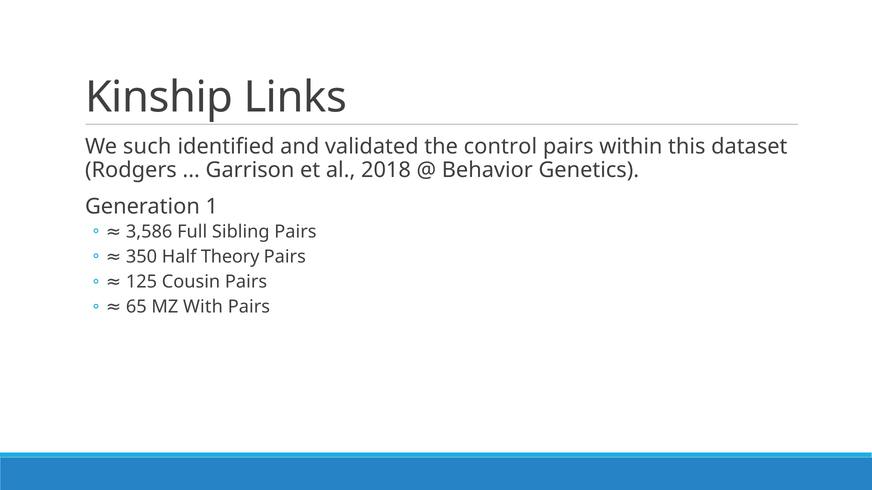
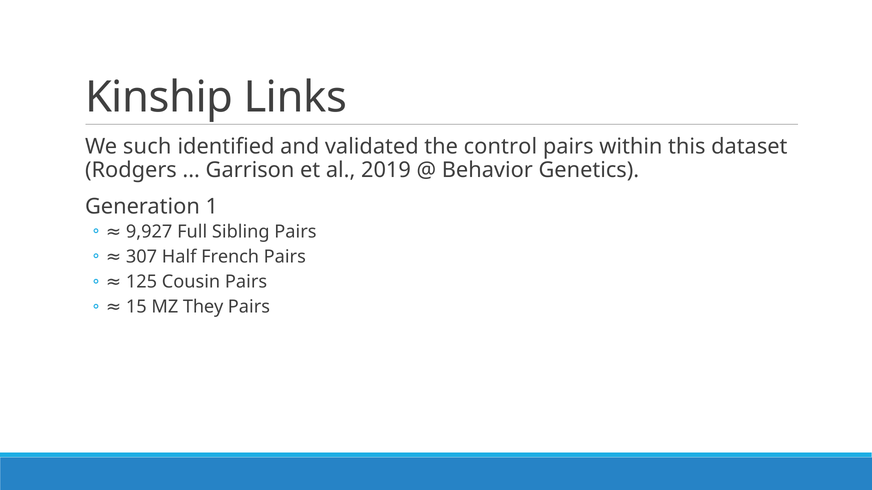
2018: 2018 -> 2019 (386, 170)
3,586: 3,586 -> 9,927 (149, 232)
350: 350 -> 307 (142, 257)
Theory: Theory -> French (230, 257)
65: 65 -> 15 (136, 307)
With: With -> They (203, 307)
